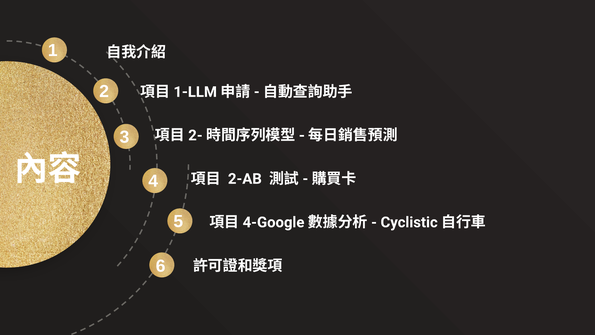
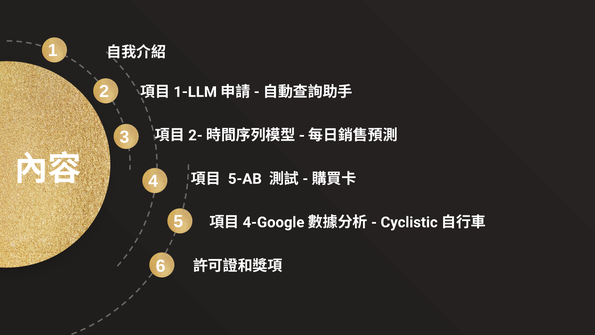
2-AB: 2-AB -> 5-AB (245, 179)
